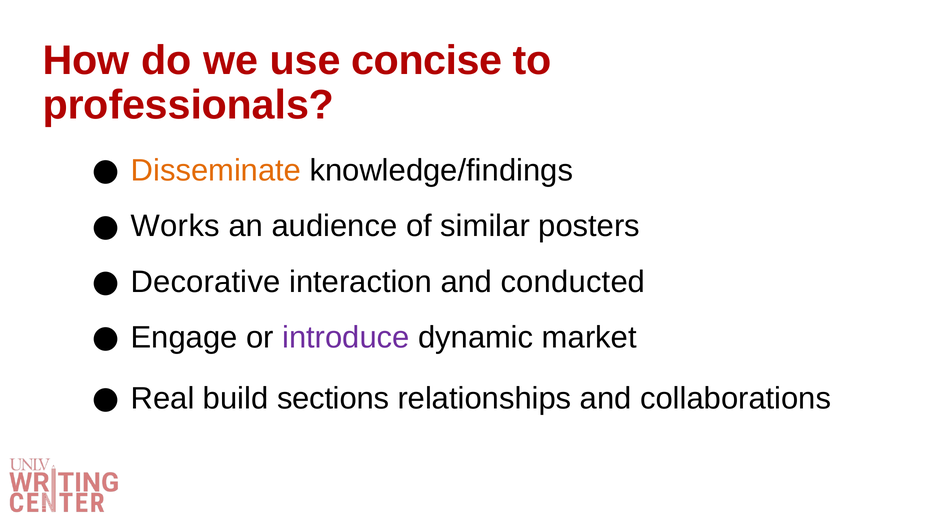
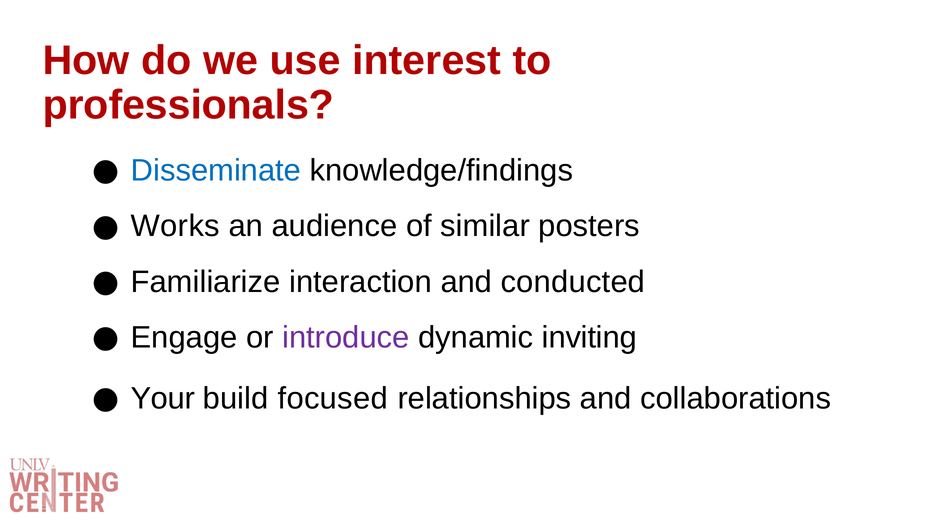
concise: concise -> interest (427, 60)
Disseminate colour: orange -> blue (216, 170)
Decorative: Decorative -> Familiarize (206, 282)
market: market -> inviting (589, 337)
Real: Real -> Your (163, 398)
sections: sections -> focused (333, 398)
